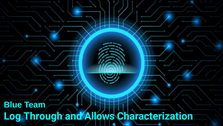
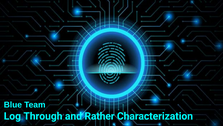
Allows: Allows -> Rather (100, 116)
